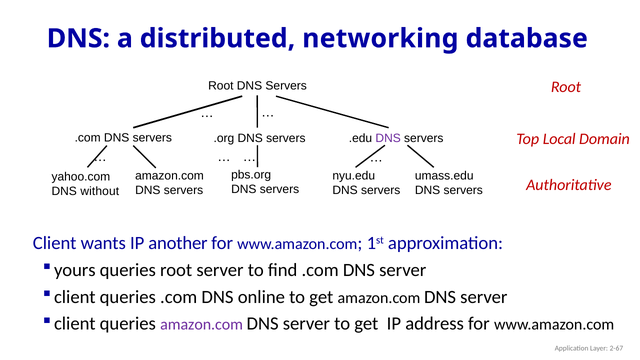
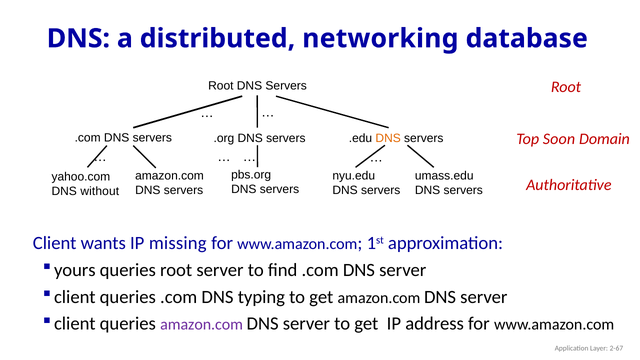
DNS colour: purple -> orange (388, 138)
Local: Local -> Soon (559, 139)
another: another -> missing (178, 243)
online: online -> typing (261, 297)
